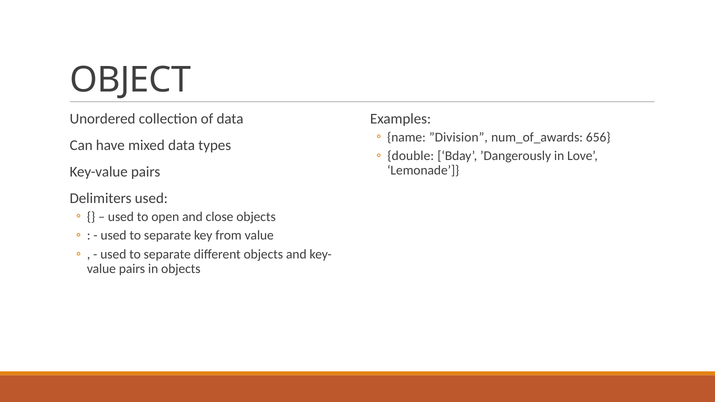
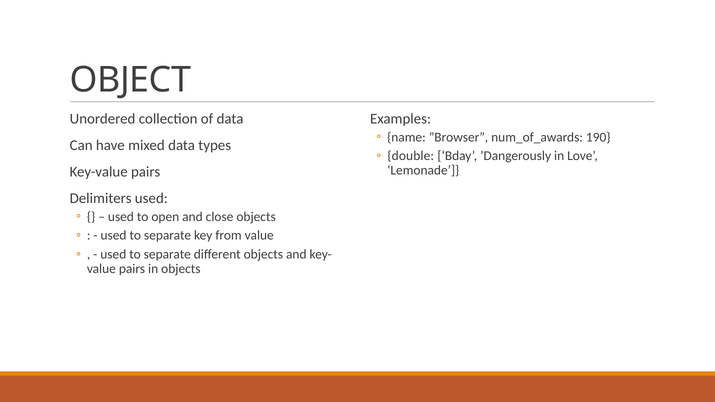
”Division: ”Division -> ”Browser (458, 137)
656: 656 -> 190 (598, 137)
